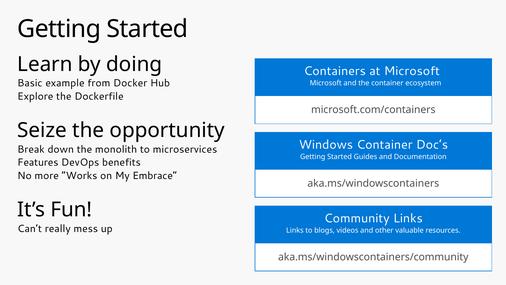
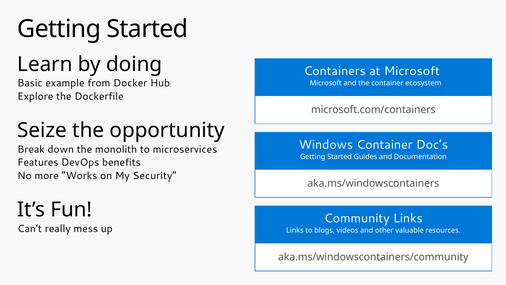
Embrace: Embrace -> Security (155, 176)
